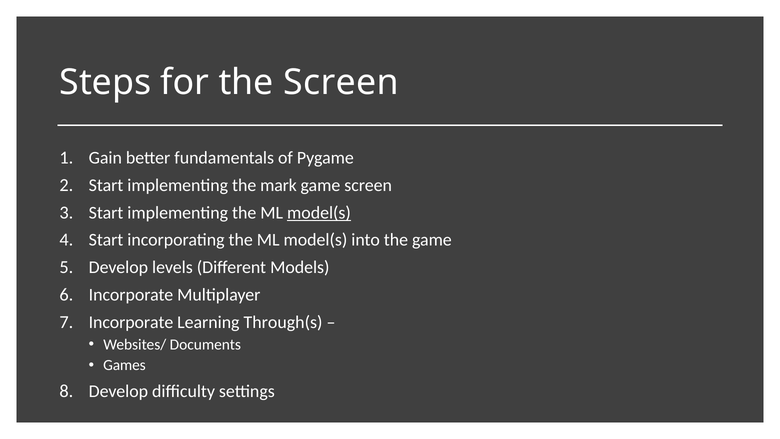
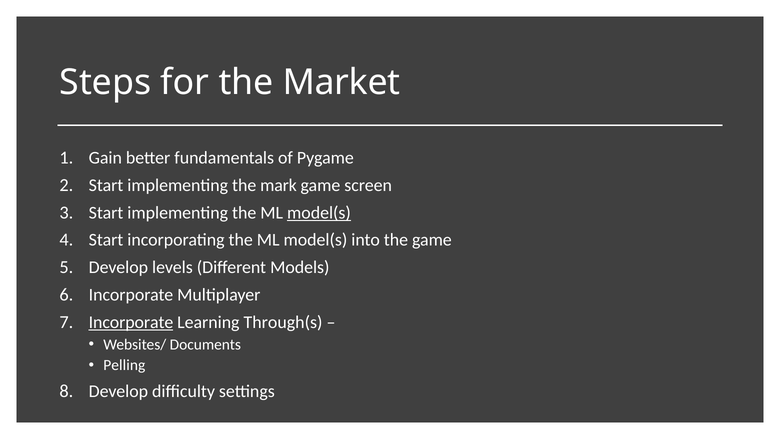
the Screen: Screen -> Market (341, 83)
Incorporate underline: none -> present (131, 322)
Games: Games -> Pelling (124, 365)
